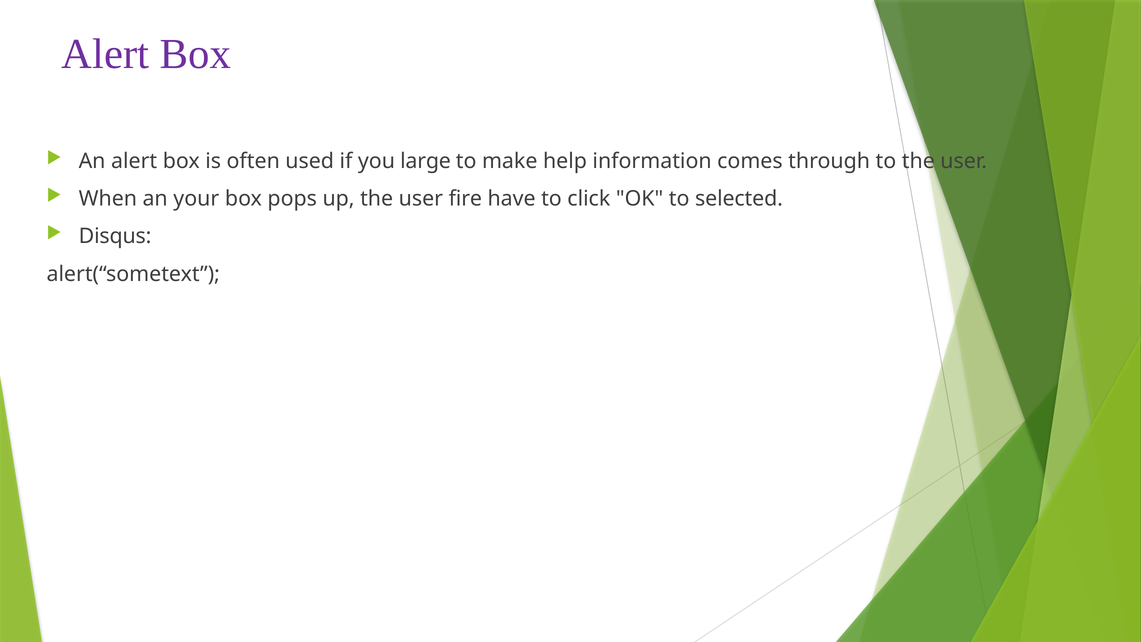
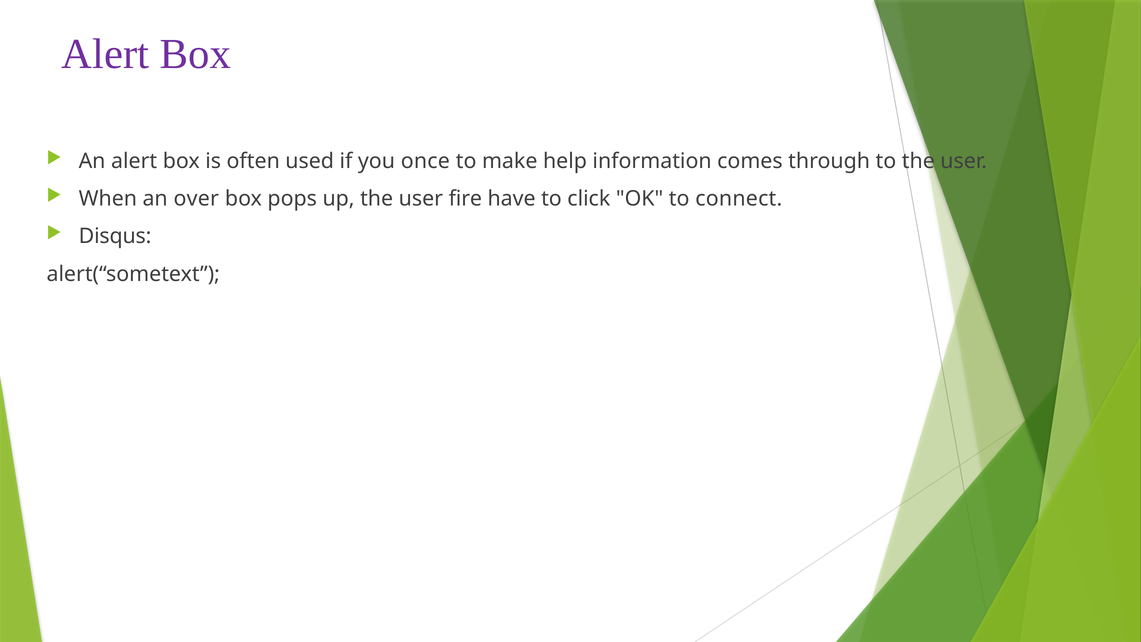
large: large -> once (425, 161)
your: your -> over (196, 199)
selected: selected -> connect (739, 199)
